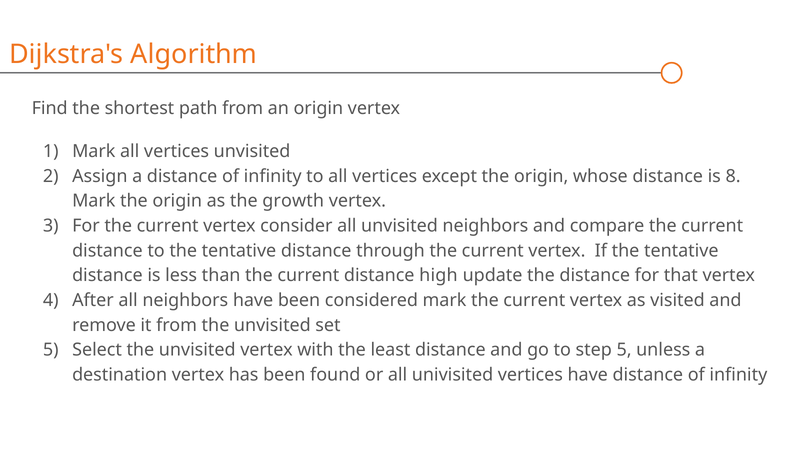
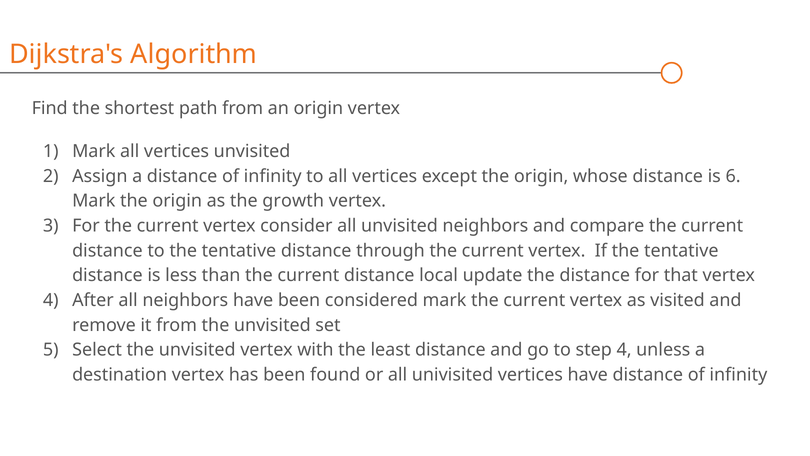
8: 8 -> 6 (733, 176)
high: high -> local (439, 275)
step 5: 5 -> 4 (624, 350)
